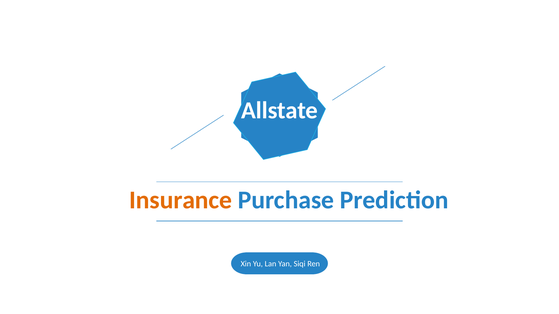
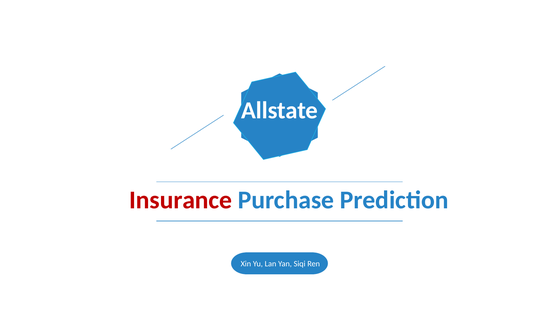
Insurance colour: orange -> red (181, 200)
